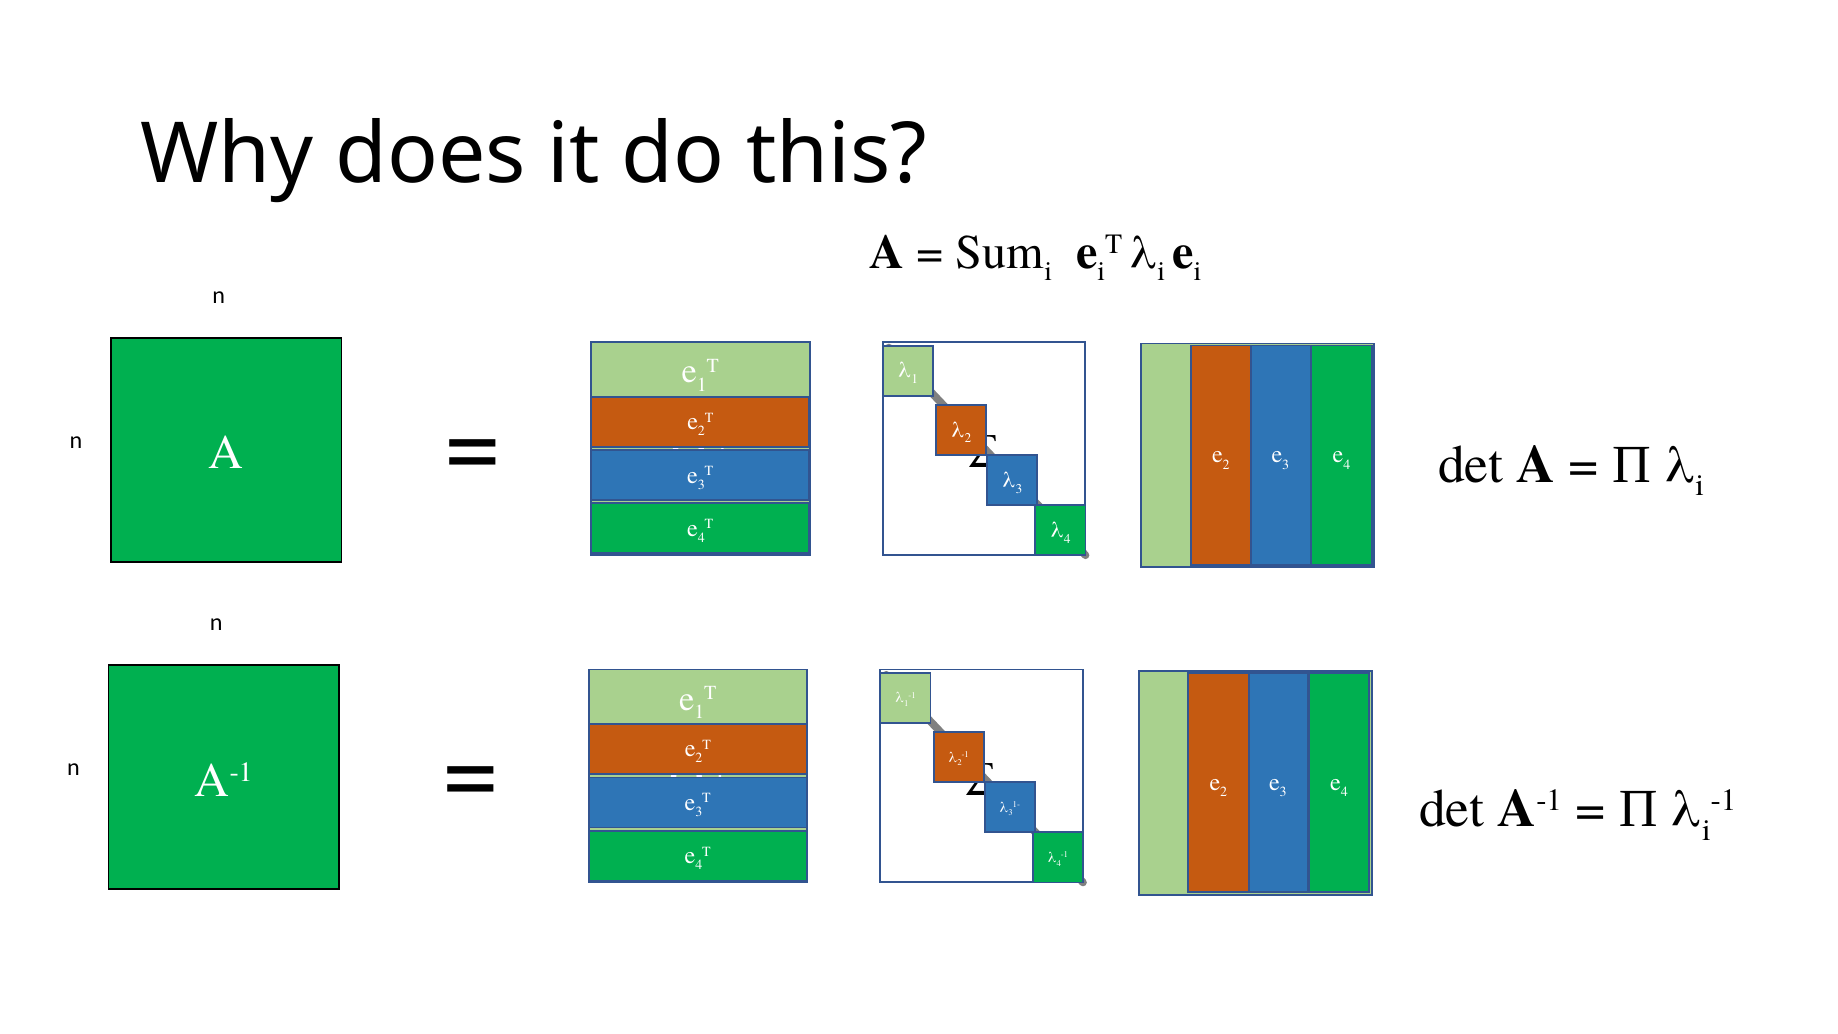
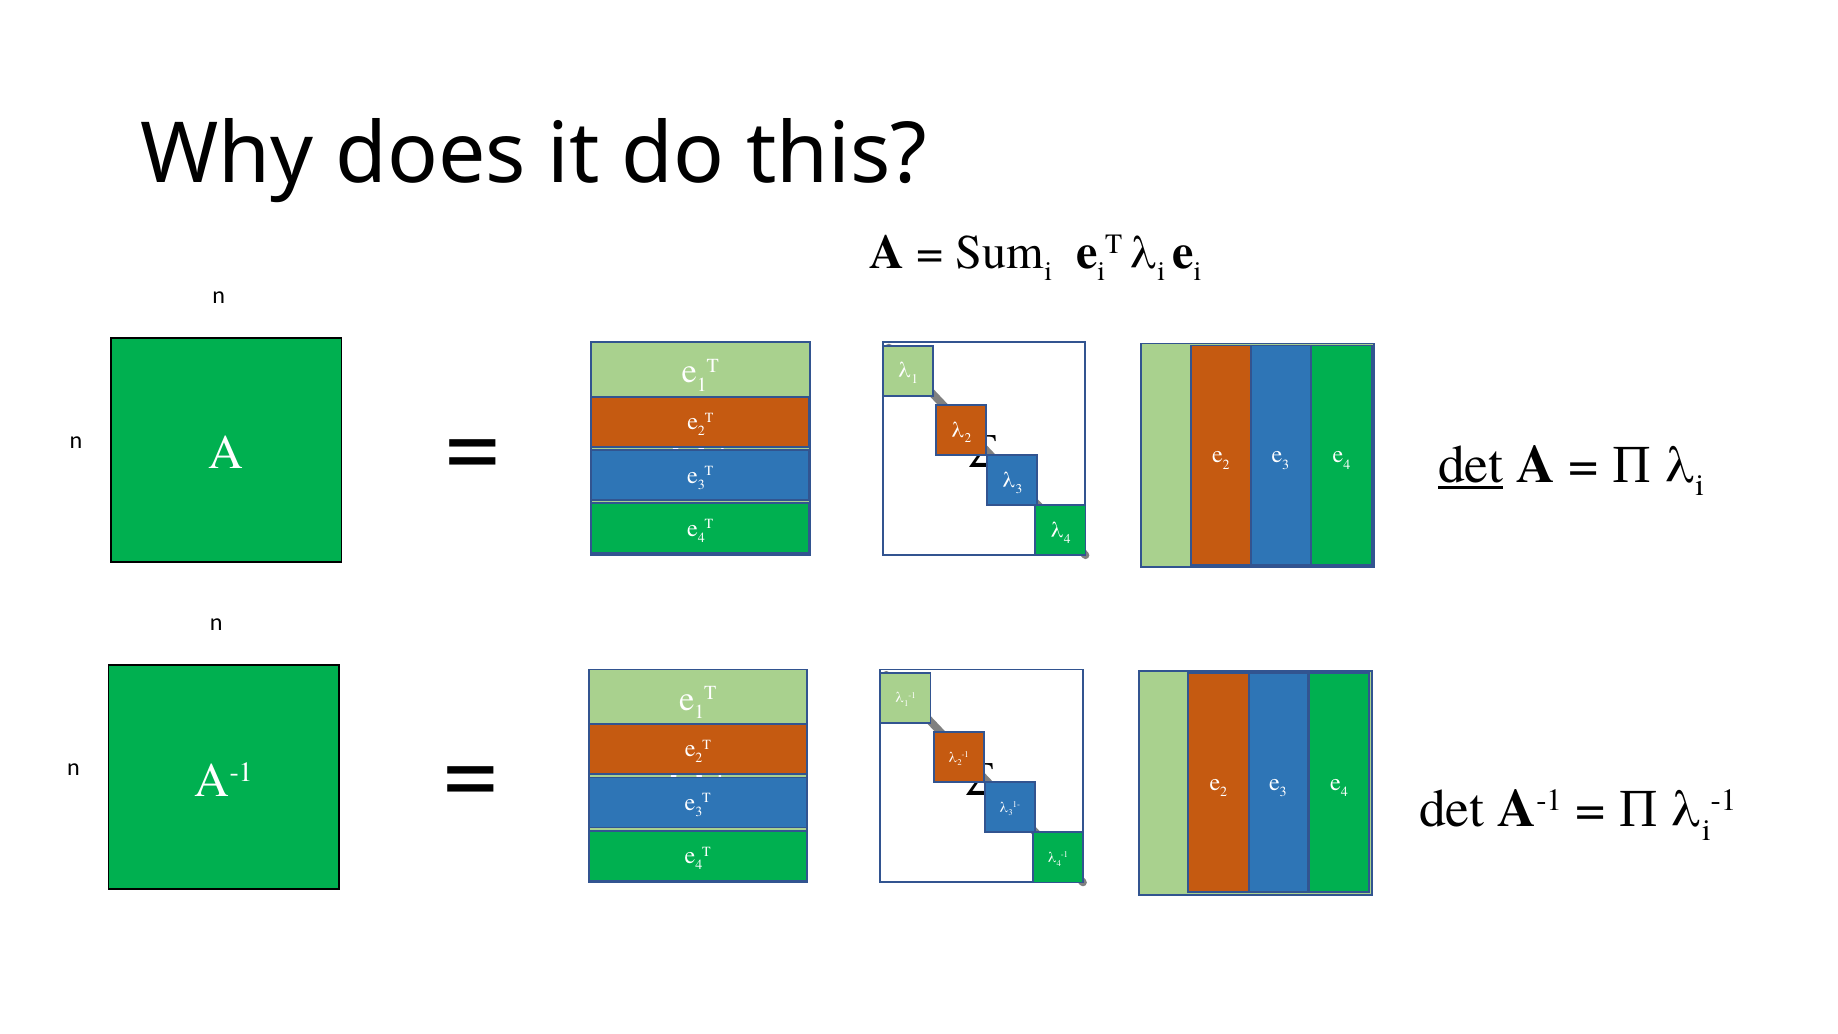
det underline: none -> present (1471, 465)
